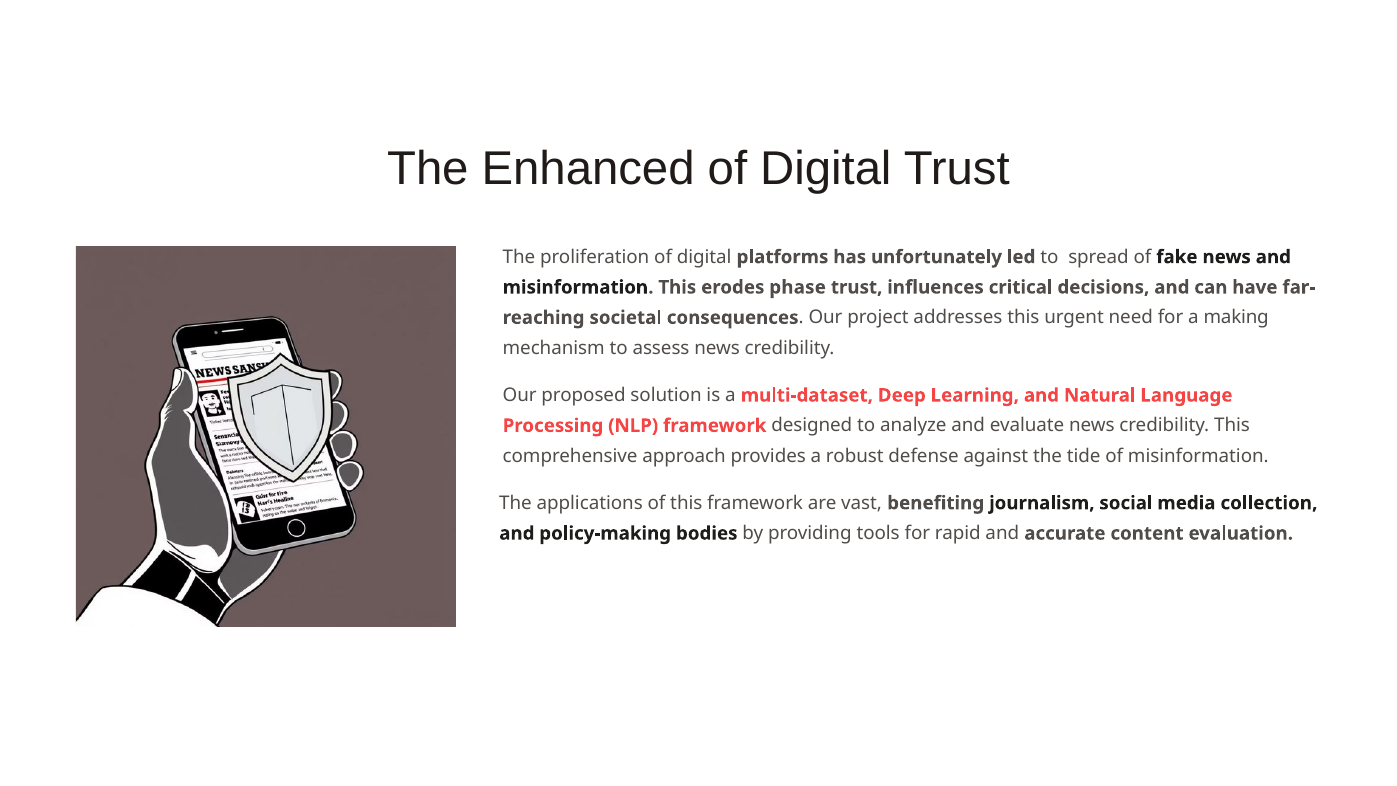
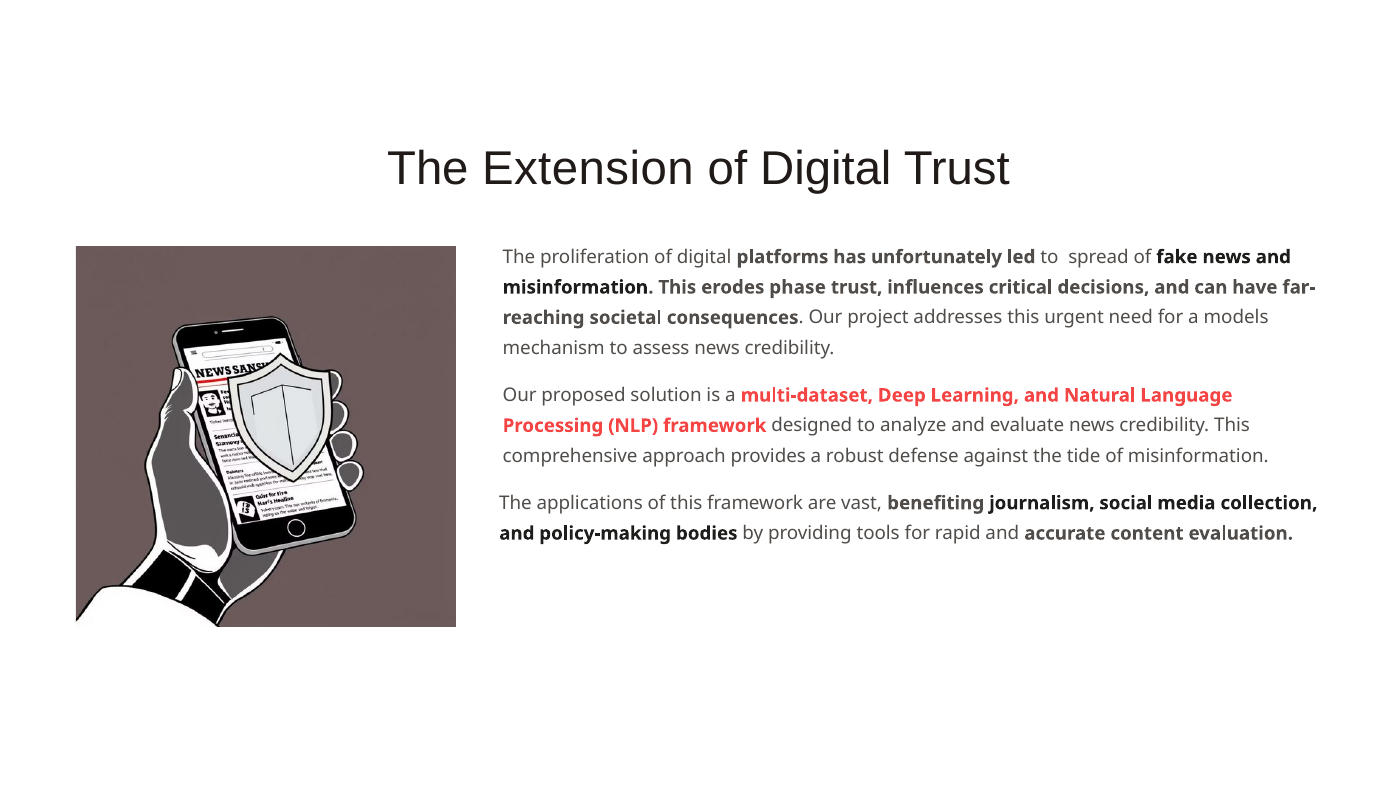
Enhanced: Enhanced -> Extension (588, 169)
making: making -> models (1236, 318)
